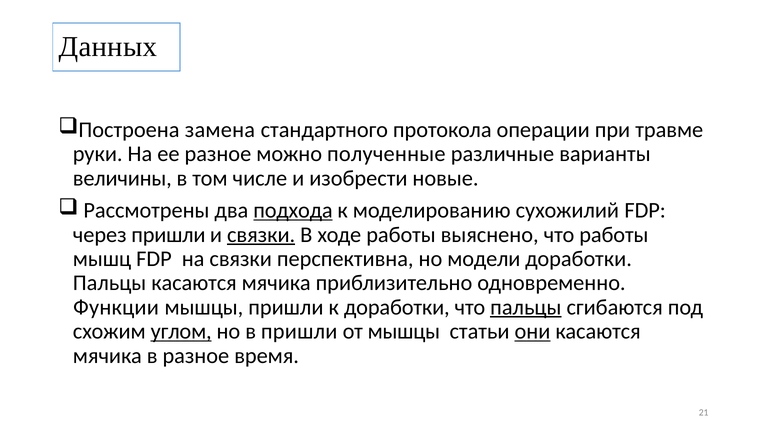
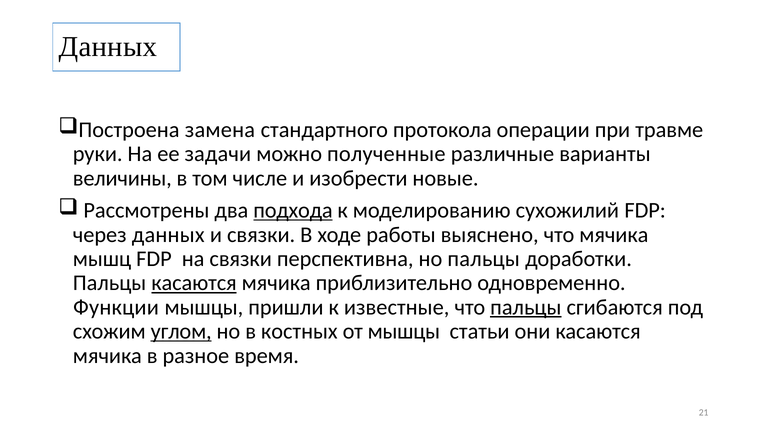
ее разное: разное -> задачи (218, 154)
через пришли: пришли -> данных (168, 234)
связки underline: present -> none (261, 234)
что работы: работы -> мячика (614, 234)
но модели: модели -> пальцы (484, 258)
касаются underline: none -> present (194, 283)
к доработки: доработки -> известные (397, 307)
в пришли: пришли -> костных (299, 331)
они underline: present -> none (532, 331)
